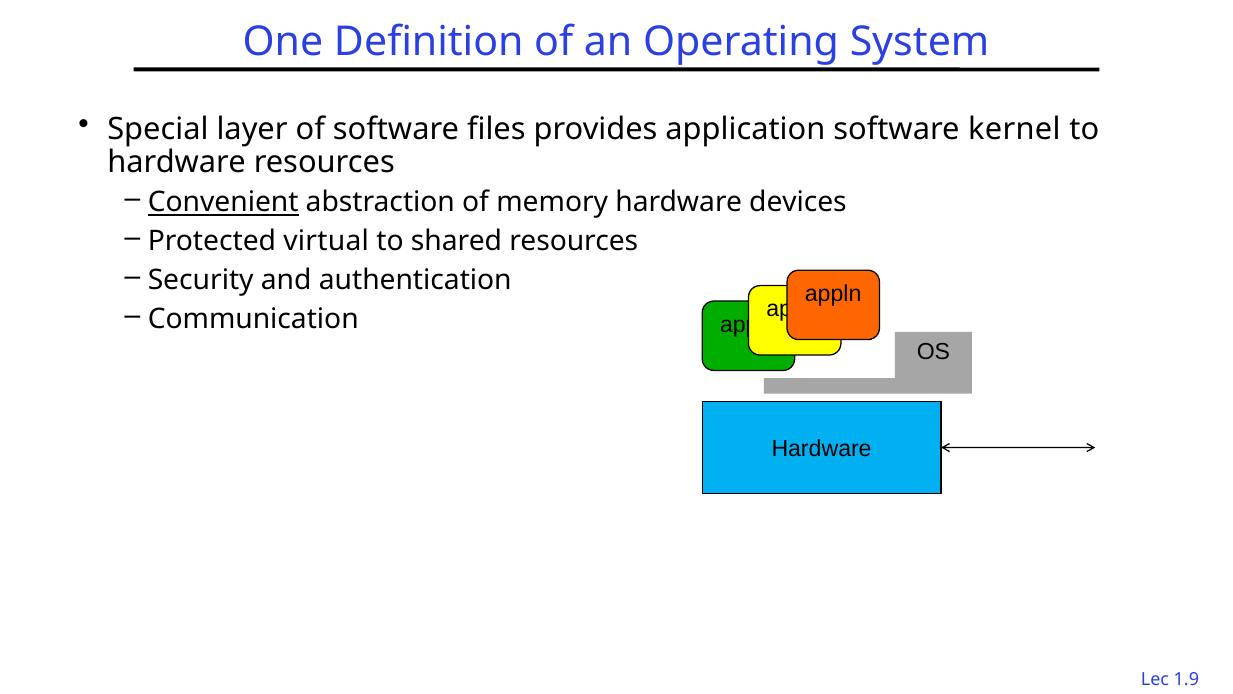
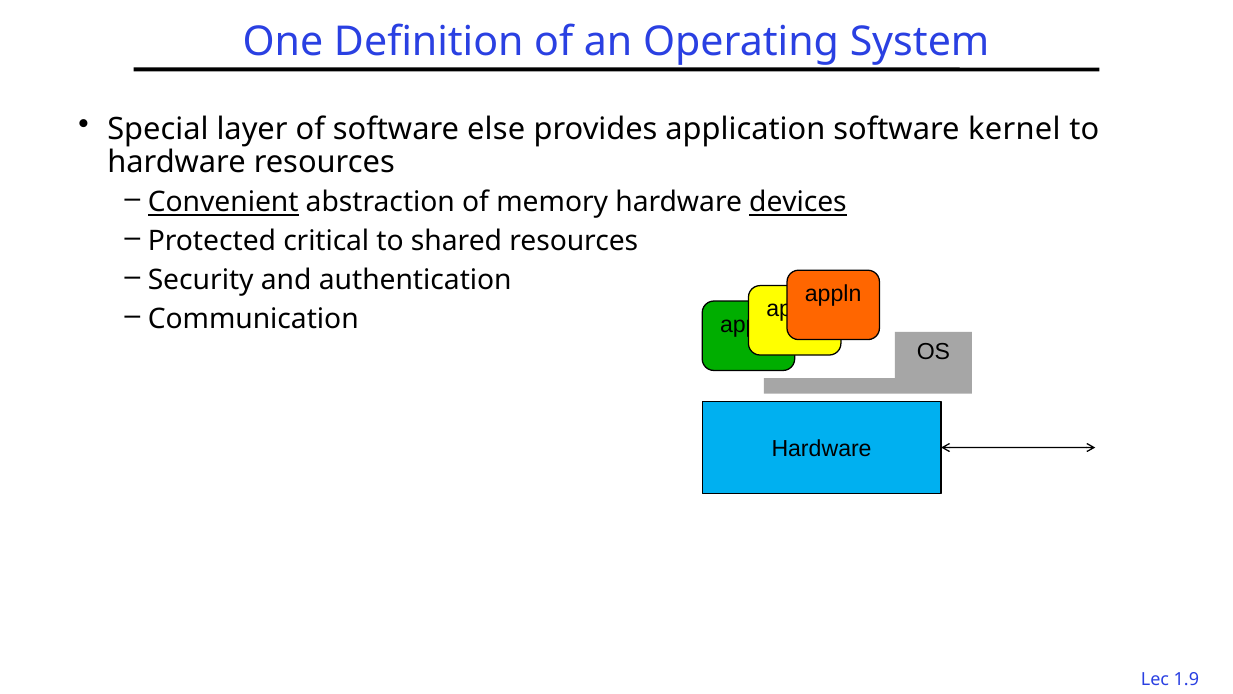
files: files -> else (496, 129)
devices underline: none -> present (798, 202)
virtual: virtual -> critical (326, 241)
